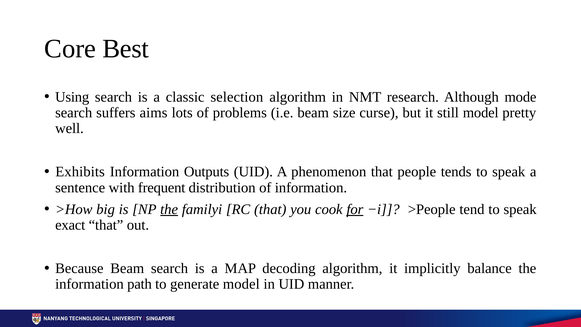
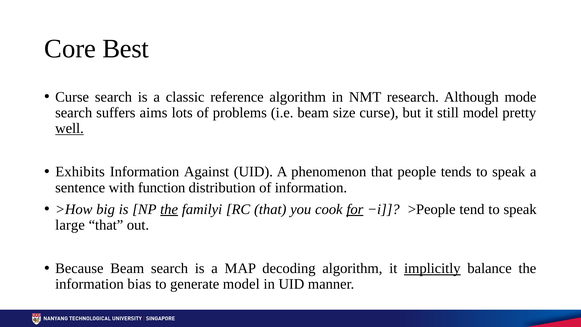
Using: Using -> Curse (72, 97)
selection: selection -> reference (237, 97)
well underline: none -> present (69, 128)
Outputs: Outputs -> Against (207, 172)
frequent: frequent -> function (162, 187)
exact: exact -> large (70, 225)
implicitly underline: none -> present (432, 268)
path: path -> bias (139, 284)
